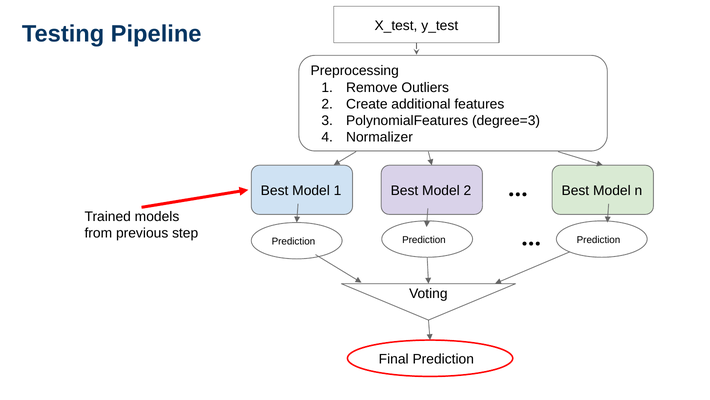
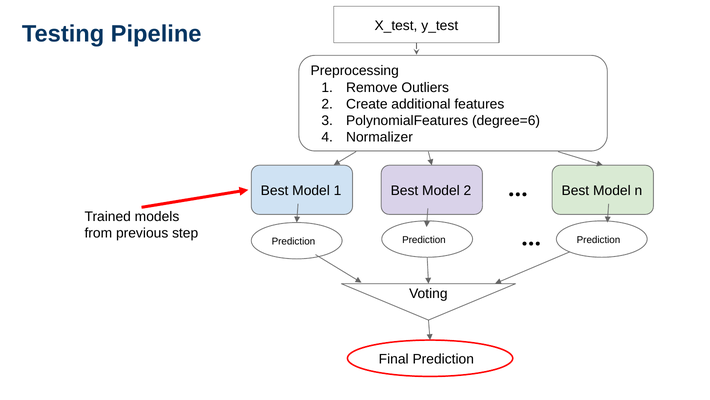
degree=3: degree=3 -> degree=6 (506, 121)
